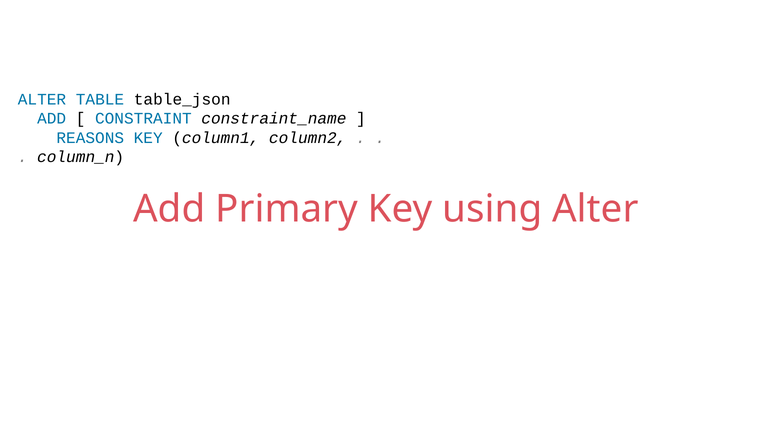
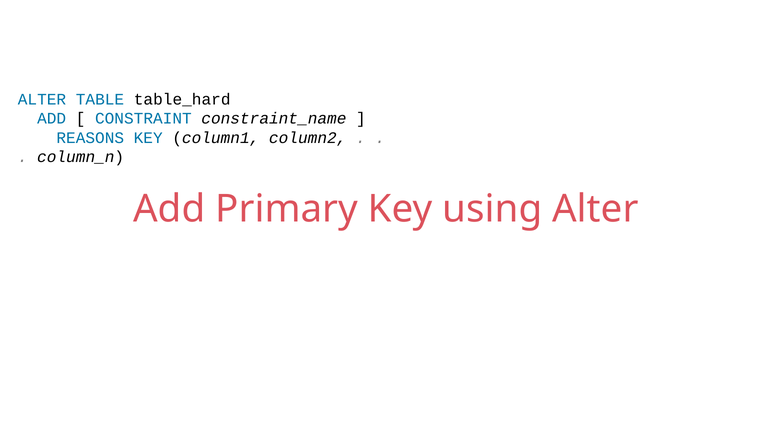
table_json: table_json -> table_hard (182, 99)
